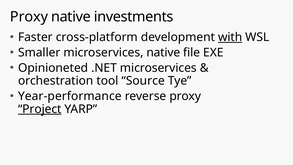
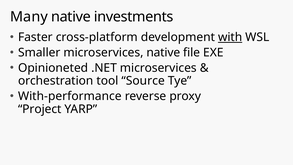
Proxy: Proxy -> Many (29, 17)
Year-performance: Year-performance -> With-performance (70, 96)
Project underline: present -> none (40, 109)
